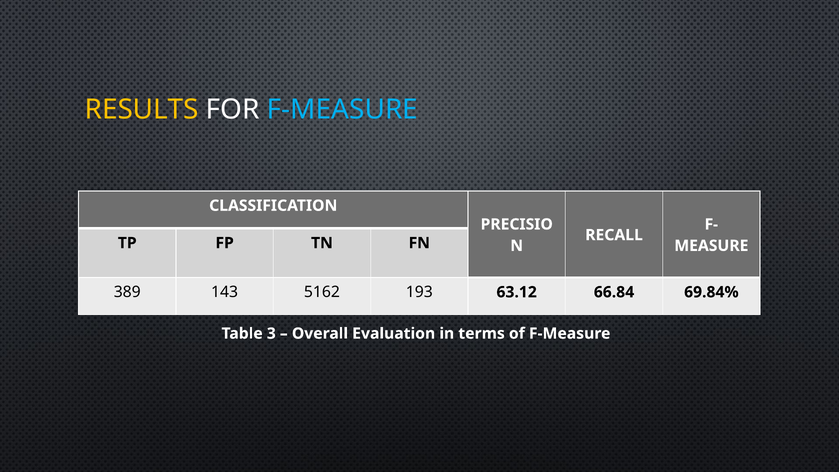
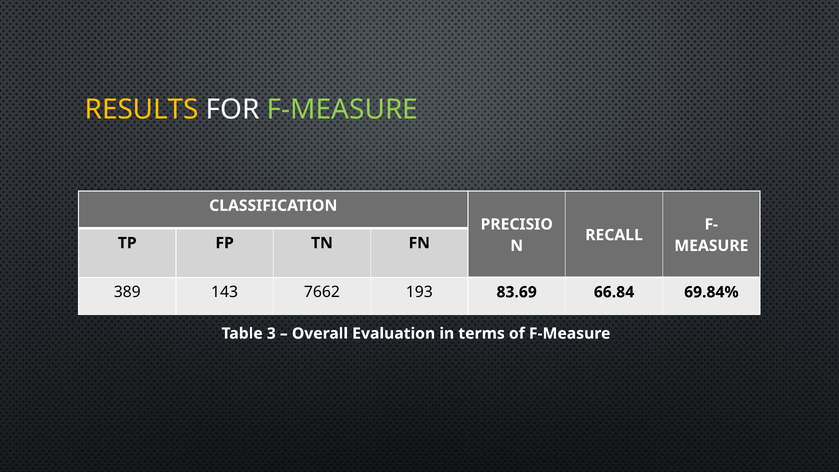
F-MEASURE colour: light blue -> light green (342, 109)
5162: 5162 -> 7662 (322, 292)
63.12: 63.12 -> 83.69 (517, 292)
